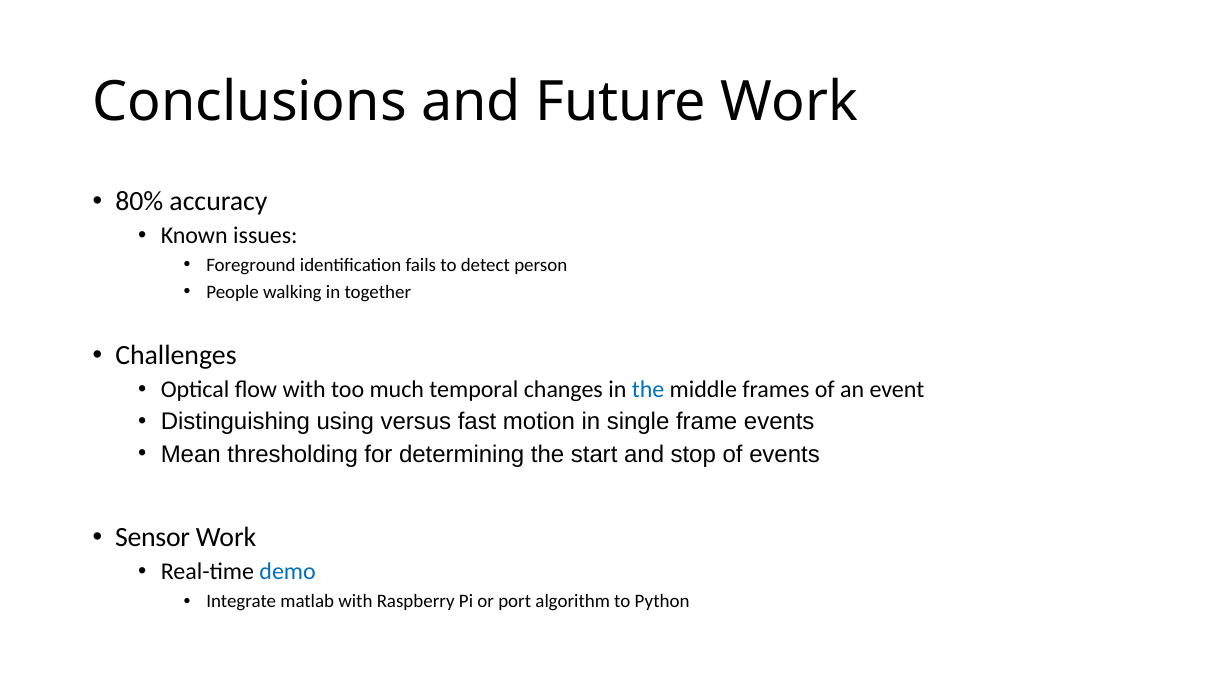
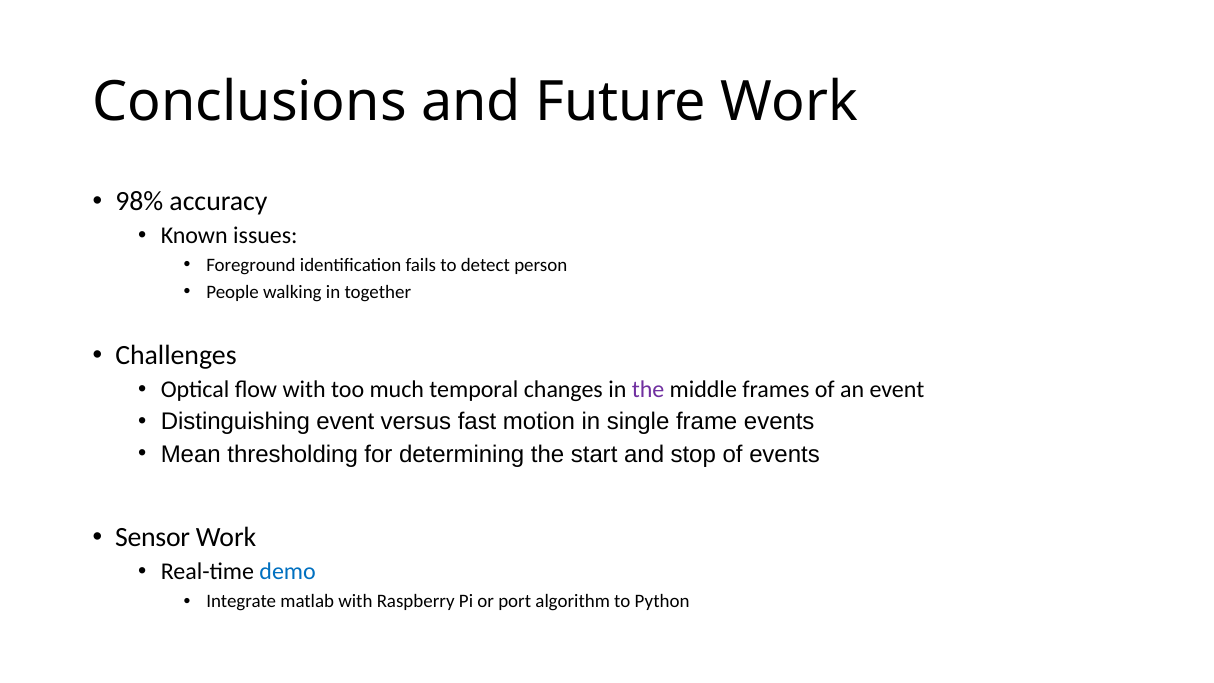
80%: 80% -> 98% (139, 201)
the colour: blue -> purple (648, 390)
Distinguishing using: using -> event (345, 422)
